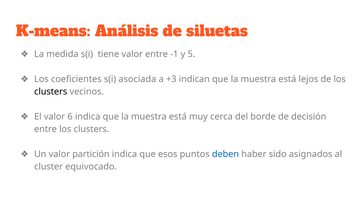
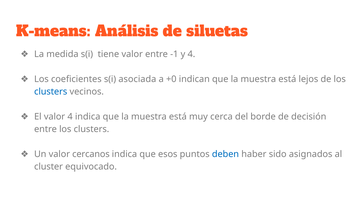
y 5: 5 -> 4 (191, 54)
+3: +3 -> +0 (171, 79)
clusters colour: black -> blue (51, 92)
valor 6: 6 -> 4 (70, 117)
partición: partición -> cercanos (91, 154)
